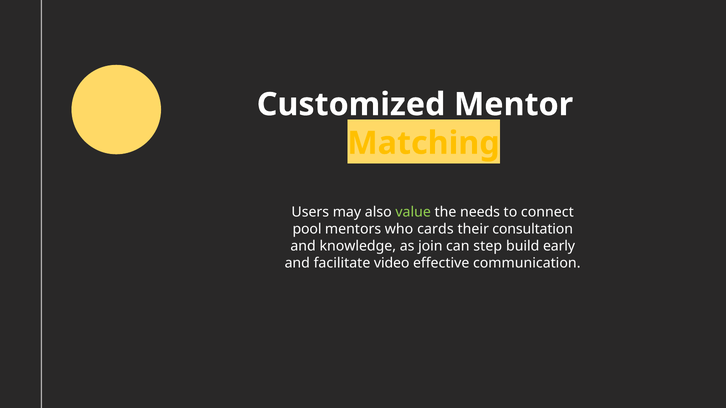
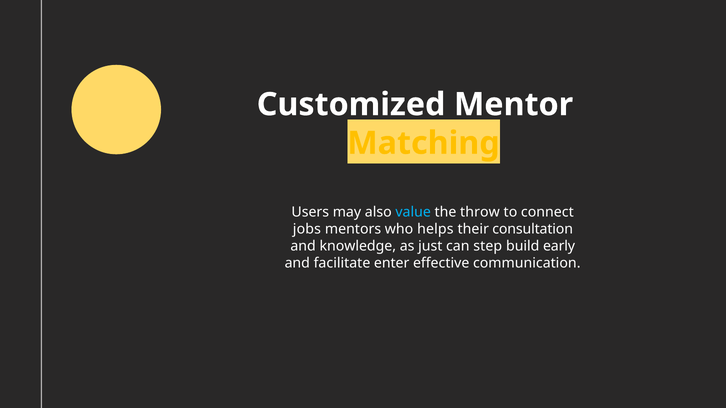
value colour: light green -> light blue (413, 213)
needs: needs -> throw (480, 213)
pool: pool -> jobs (307, 229)
cards: cards -> helps (435, 229)
join: join -> just (430, 246)
video: video -> enter (392, 263)
